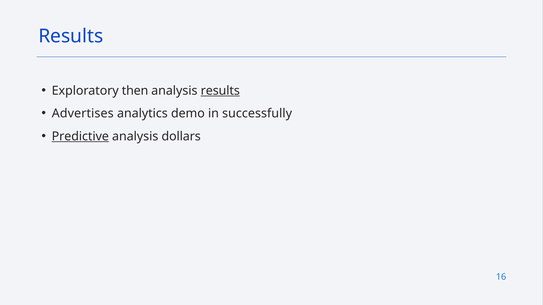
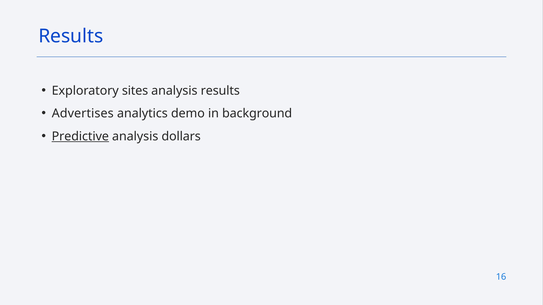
then: then -> sites (135, 91)
results underline: present -> none (220, 91)
successfully: successfully -> background (257, 114)
